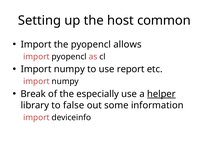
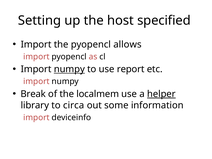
common: common -> specified (164, 21)
numpy underline: none -> present (69, 69)
especially: especially -> localmem (98, 94)
false: false -> circa (74, 105)
